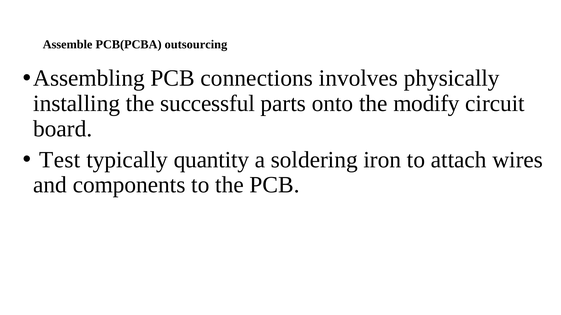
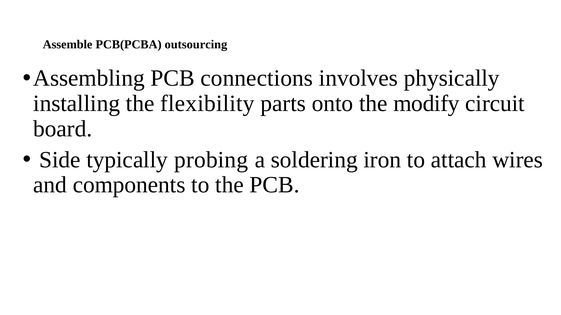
successful: successful -> flexibility (207, 104)
Test: Test -> Side (60, 160)
quantity: quantity -> probing (211, 160)
